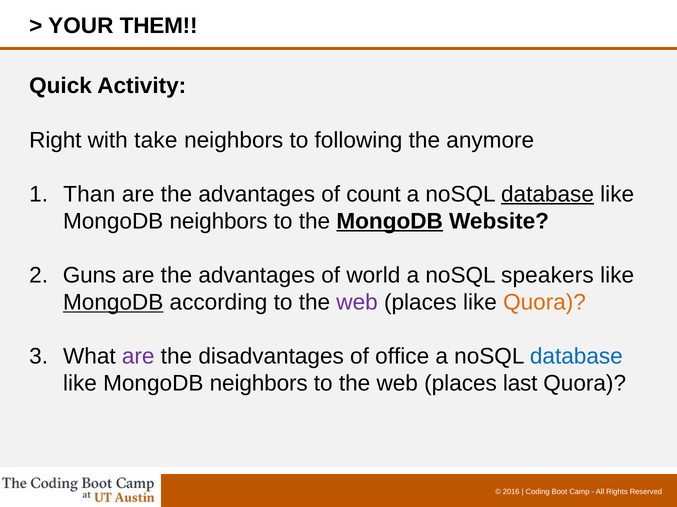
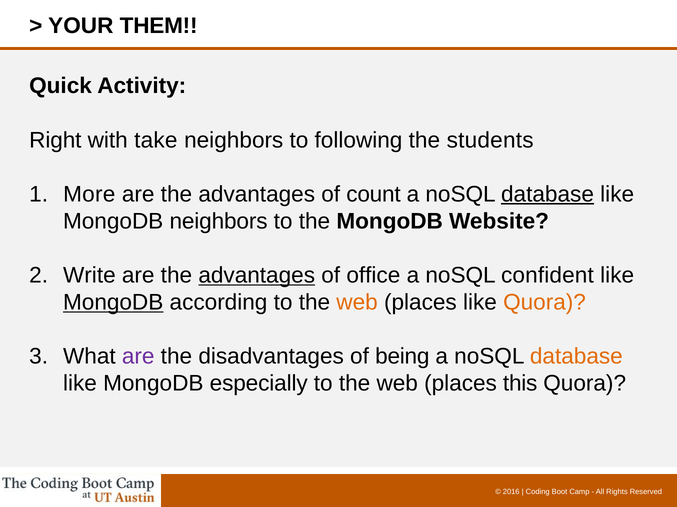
anymore: anymore -> students (490, 140)
Than: Than -> More (89, 194)
MongoDB underline: present -> none (390, 222)
Guns: Guns -> Write (89, 276)
advantages underline: none -> present (257, 276)
world: world -> office (373, 276)
speakers: speakers -> confident (547, 276)
web colour: purple -> orange (357, 303)
office: office -> being (402, 357)
database colour: blue -> orange (576, 357)
neighbors: neighbors -> especially (259, 384)
last: last -> this (520, 384)
